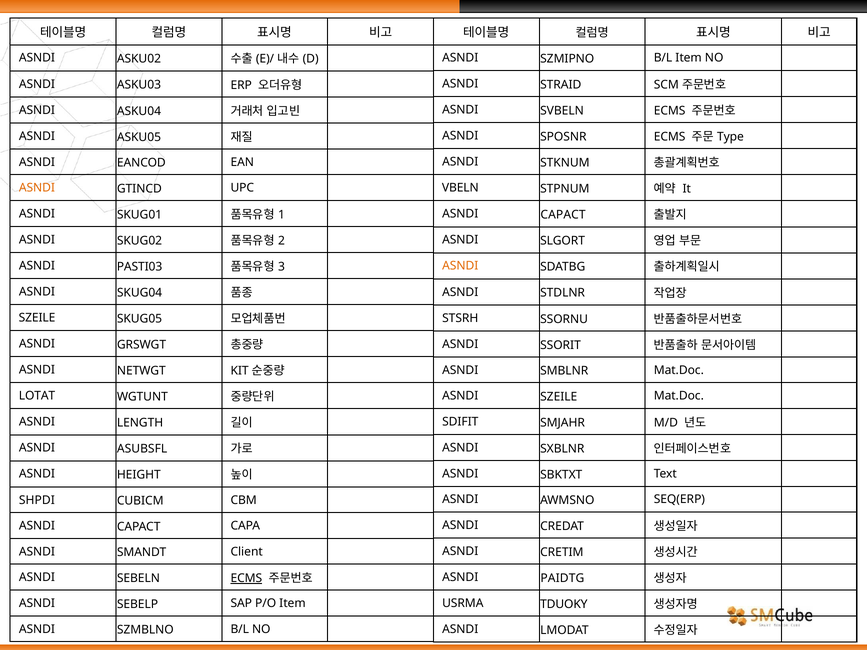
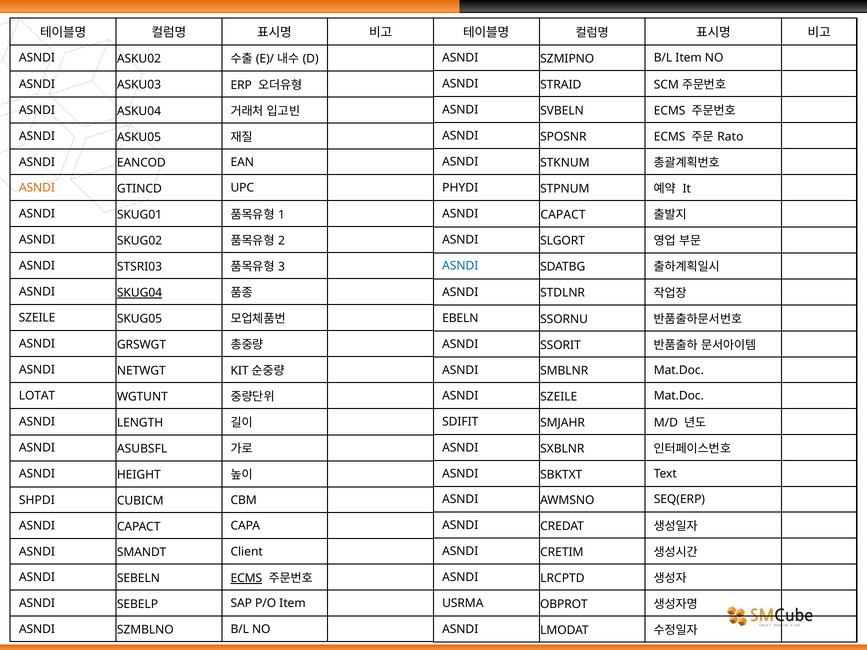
Type: Type -> Rato (730, 137)
VBELN: VBELN -> PHYDI (460, 188)
PASTI03: PASTI03 -> STSRI03 (140, 267)
ASNDI colour: orange -> blue (460, 266)
SKUG04 underline: none -> present (140, 293)
STSRH: STSRH -> EBELN (460, 318)
PAIDTG: PAIDTG -> LRCPTD (562, 579)
TDUOKY: TDUOKY -> OBPROT (564, 605)
